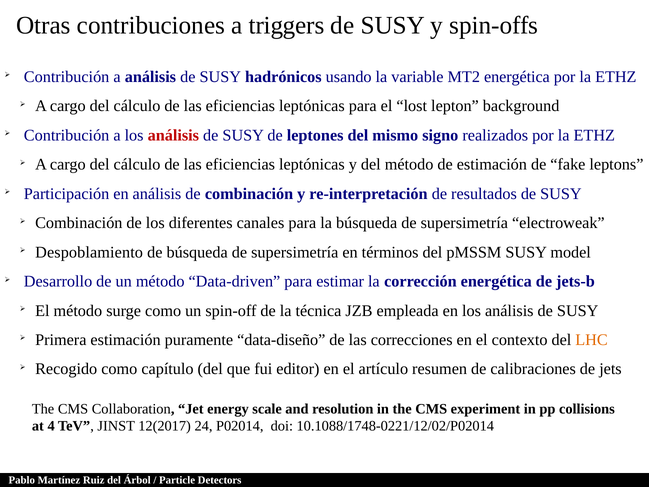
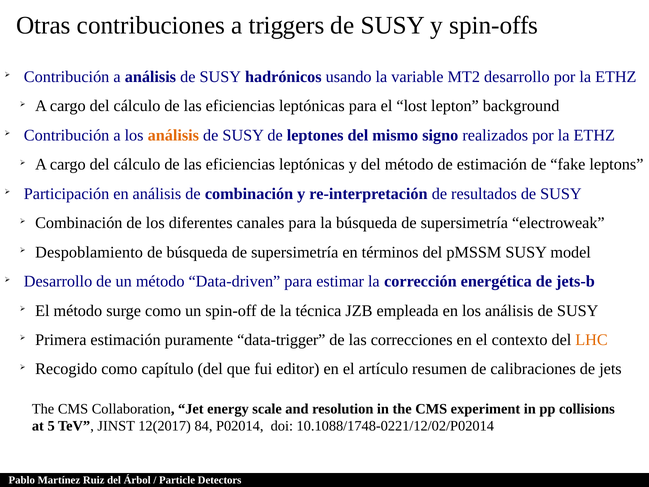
MT2 energética: energética -> desarrollo (517, 77)
análisis colour: red -> orange (173, 135)
data-diseño: data-diseño -> data-trigger (281, 340)
4: 4 -> 5 (51, 426)
24: 24 -> 84 (203, 426)
